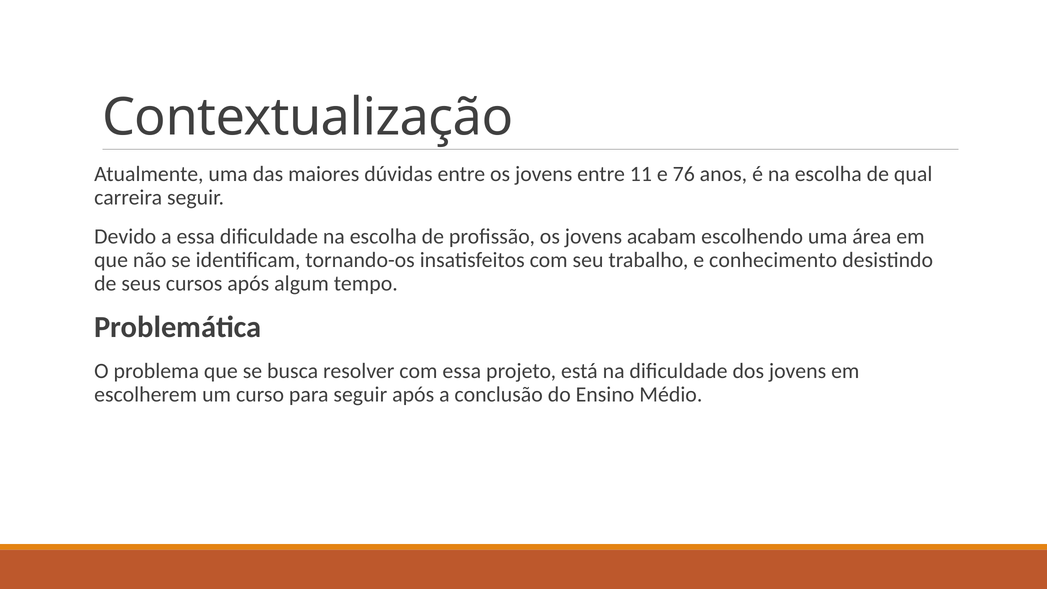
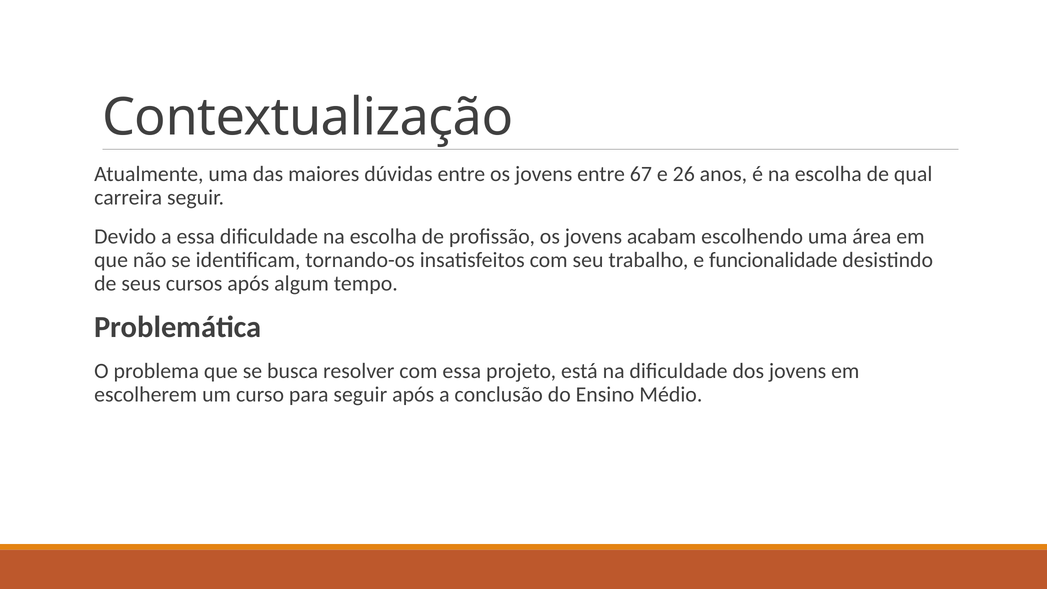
11: 11 -> 67 (641, 174)
76: 76 -> 26 (684, 174)
conhecimento: conhecimento -> funcionalidade (773, 260)
